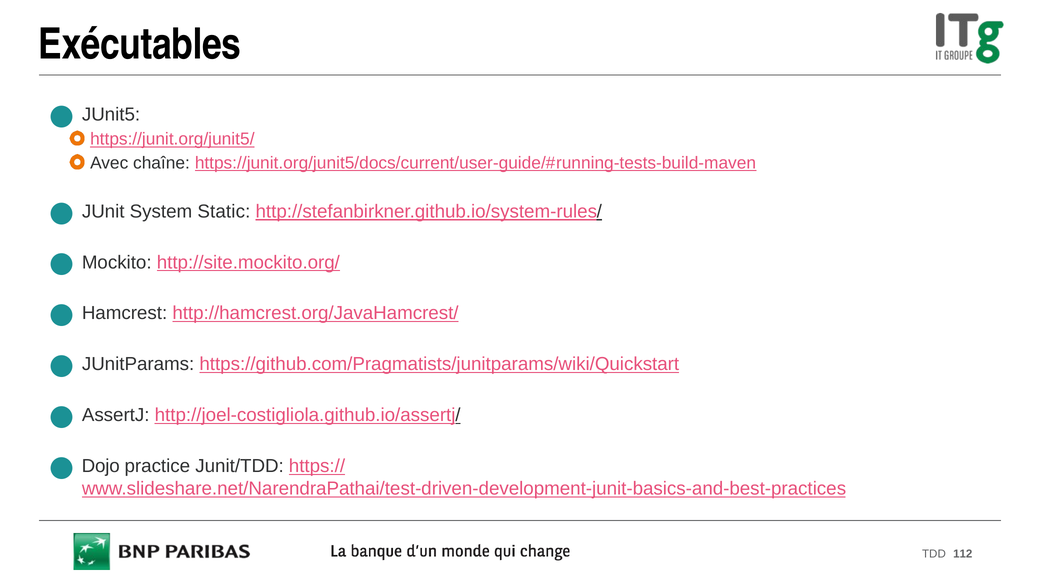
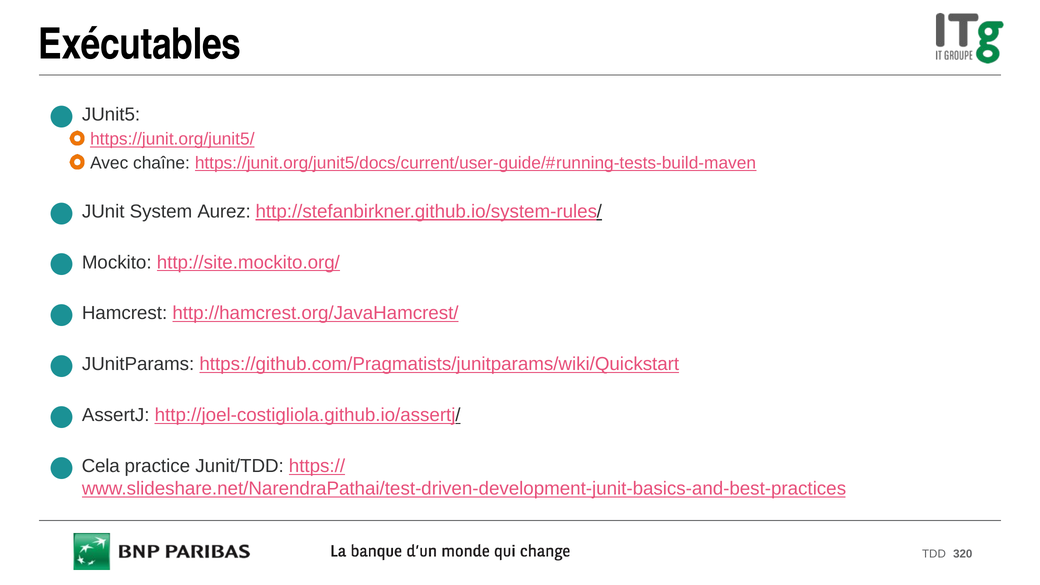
Static: Static -> Aurez (224, 211)
Dojo: Dojo -> Cela (101, 466)
112: 112 -> 320 (963, 554)
